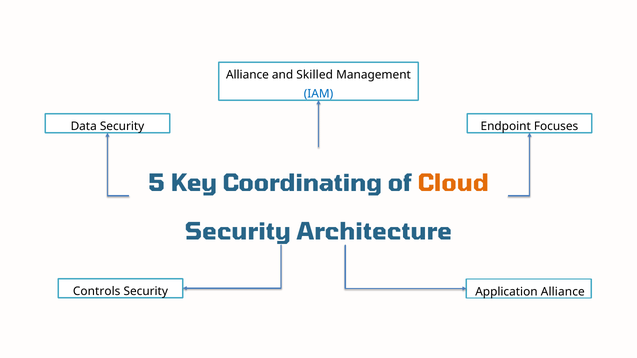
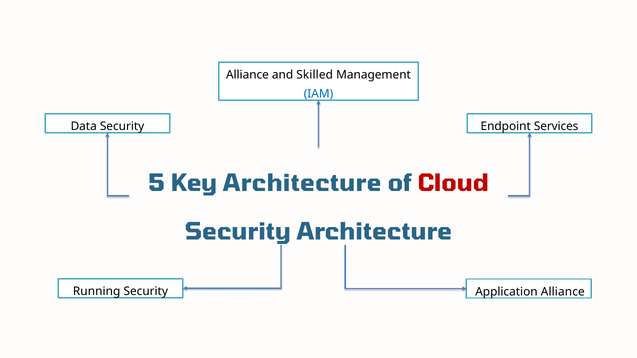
Focuses: Focuses -> Services (556, 127)
Key Coordinating: Coordinating -> Architecture (302, 183)
Cloud colour: orange -> red (453, 183)
Controls: Controls -> Running (97, 292)
